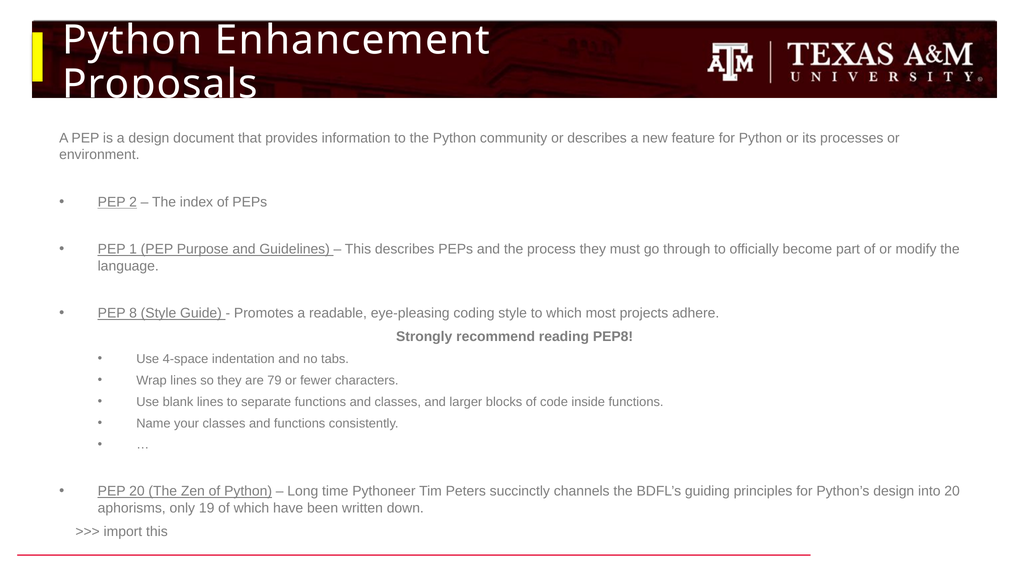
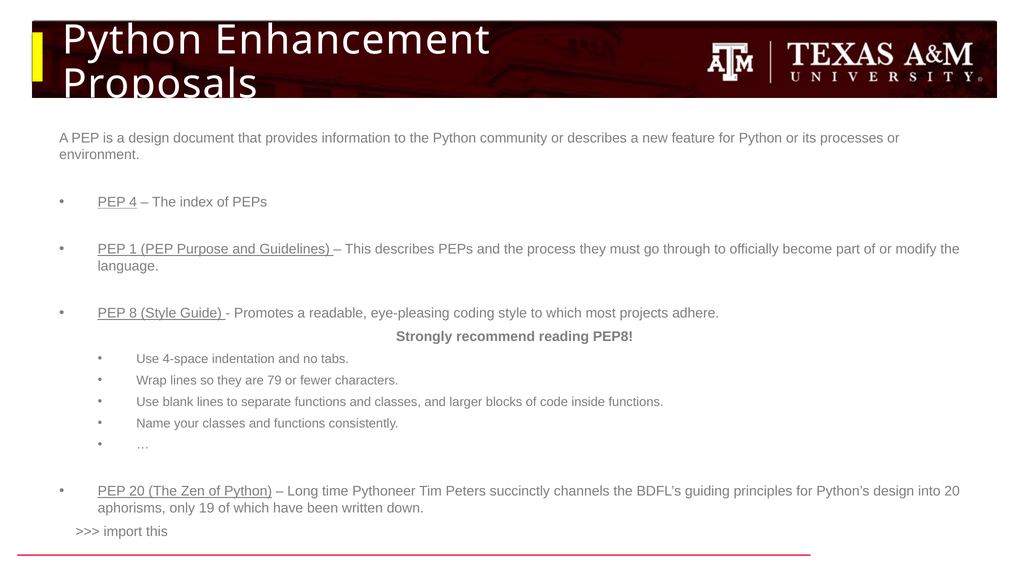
2: 2 -> 4 (133, 202)
